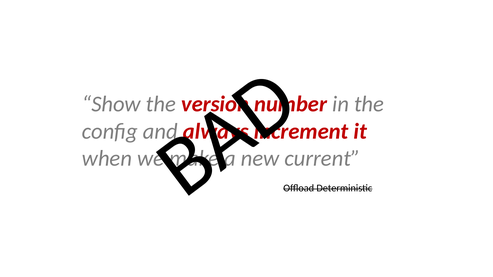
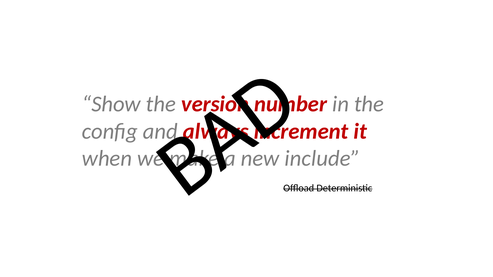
current: current -> include (322, 159)
